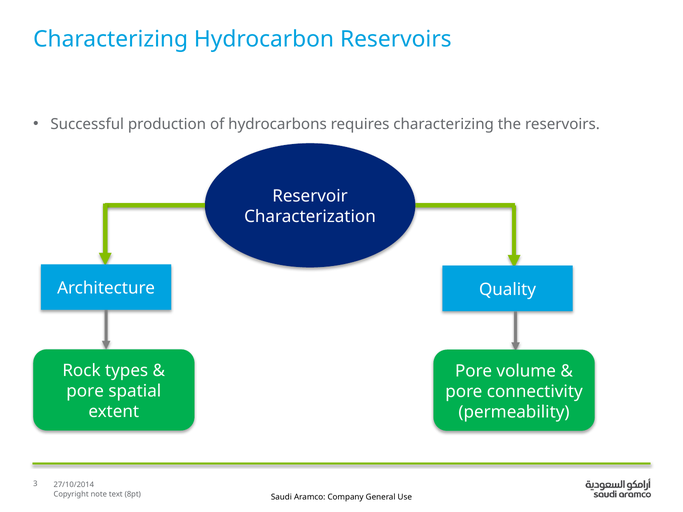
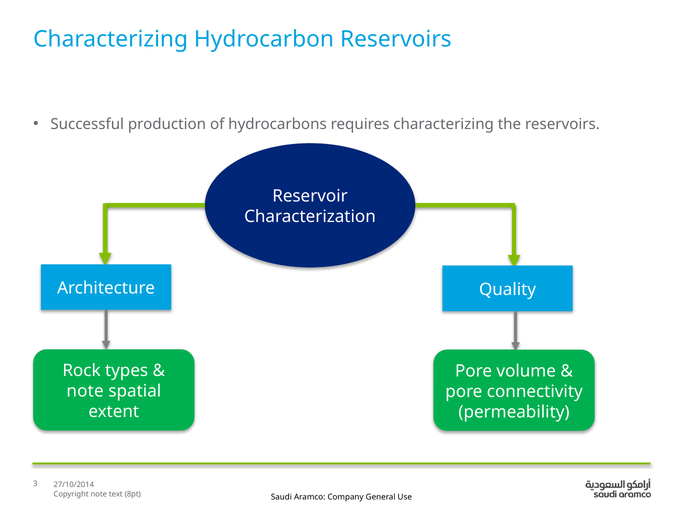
pore: pore -> note (85, 391)
